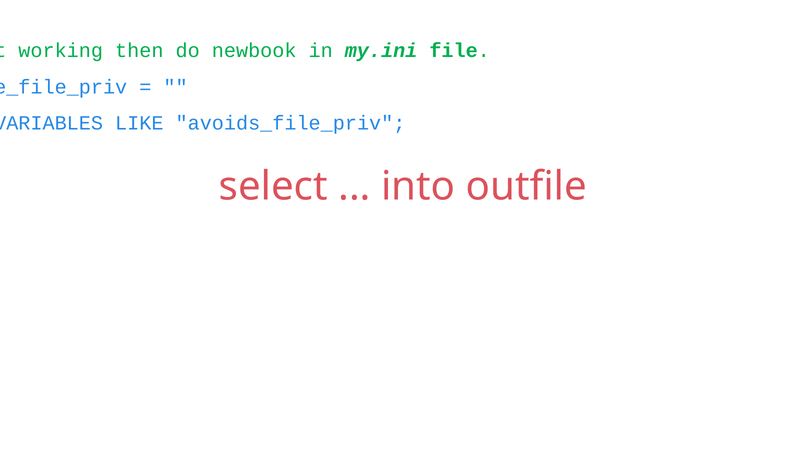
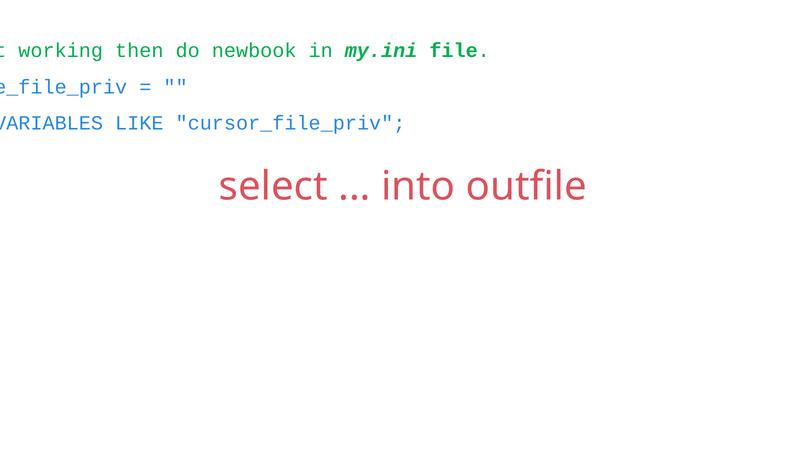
avoids_file_priv: avoids_file_priv -> cursor_file_priv (290, 123)
